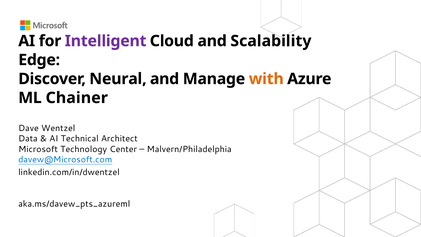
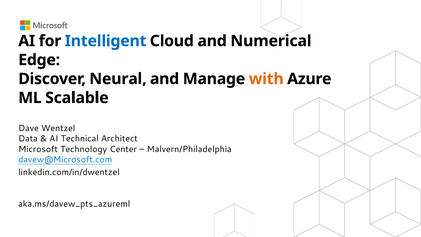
Intelligent colour: purple -> blue (106, 41)
Scalability: Scalability -> Numerical (271, 41)
Chainer: Chainer -> Scalable (77, 98)
